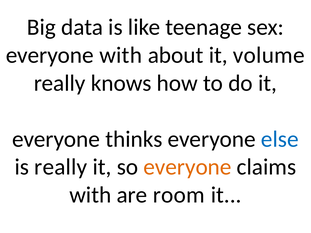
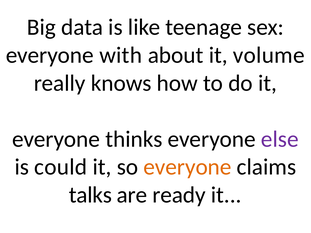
else colour: blue -> purple (280, 139)
is really: really -> could (61, 167)
with: with -> talks (90, 195)
room: room -> ready (179, 195)
